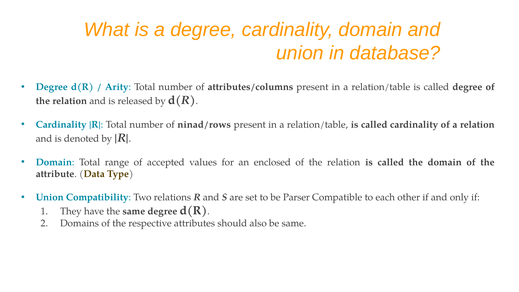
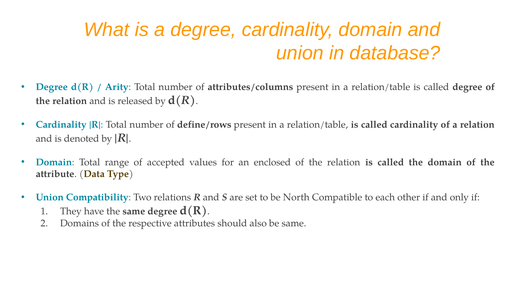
ninad/rows: ninad/rows -> define/rows (204, 125)
Parser: Parser -> North (296, 197)
